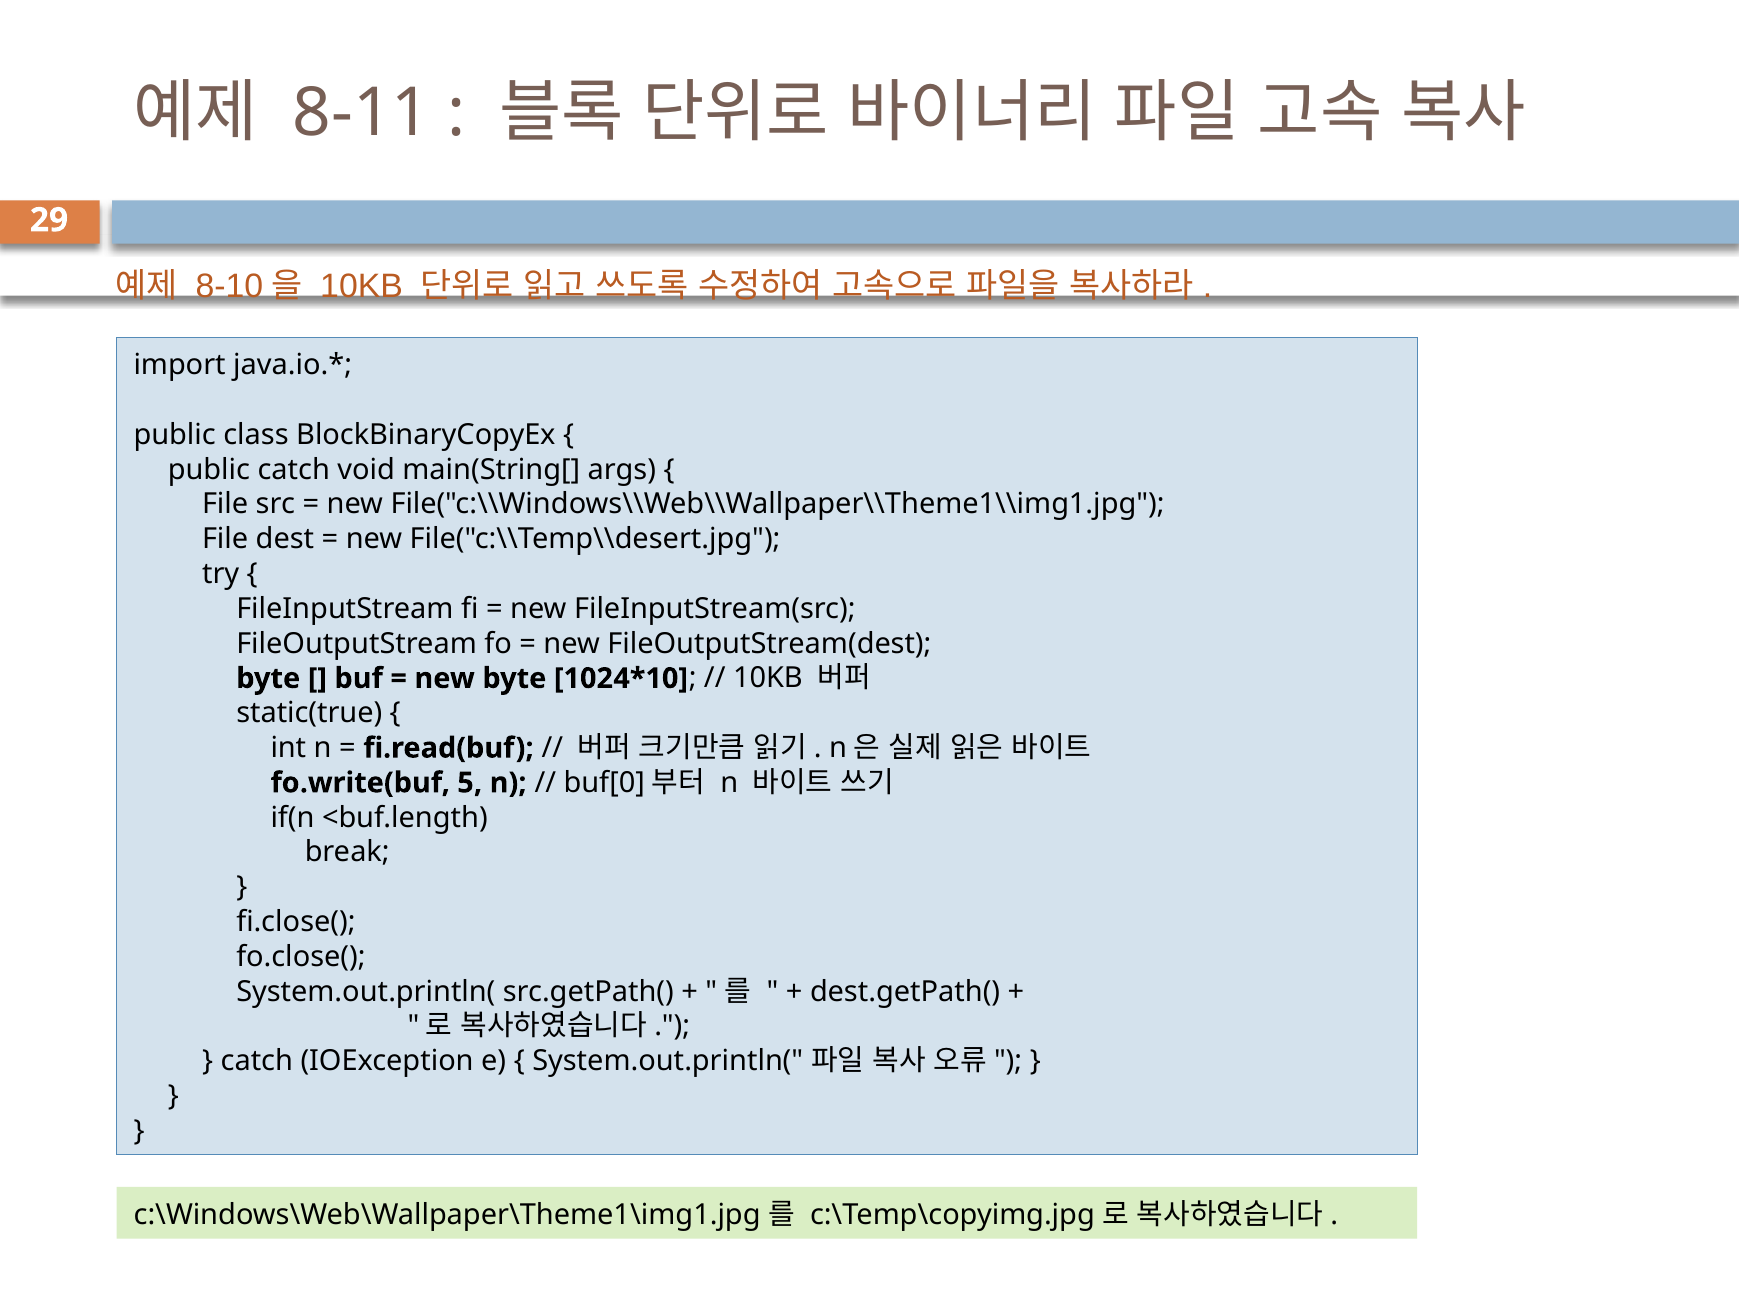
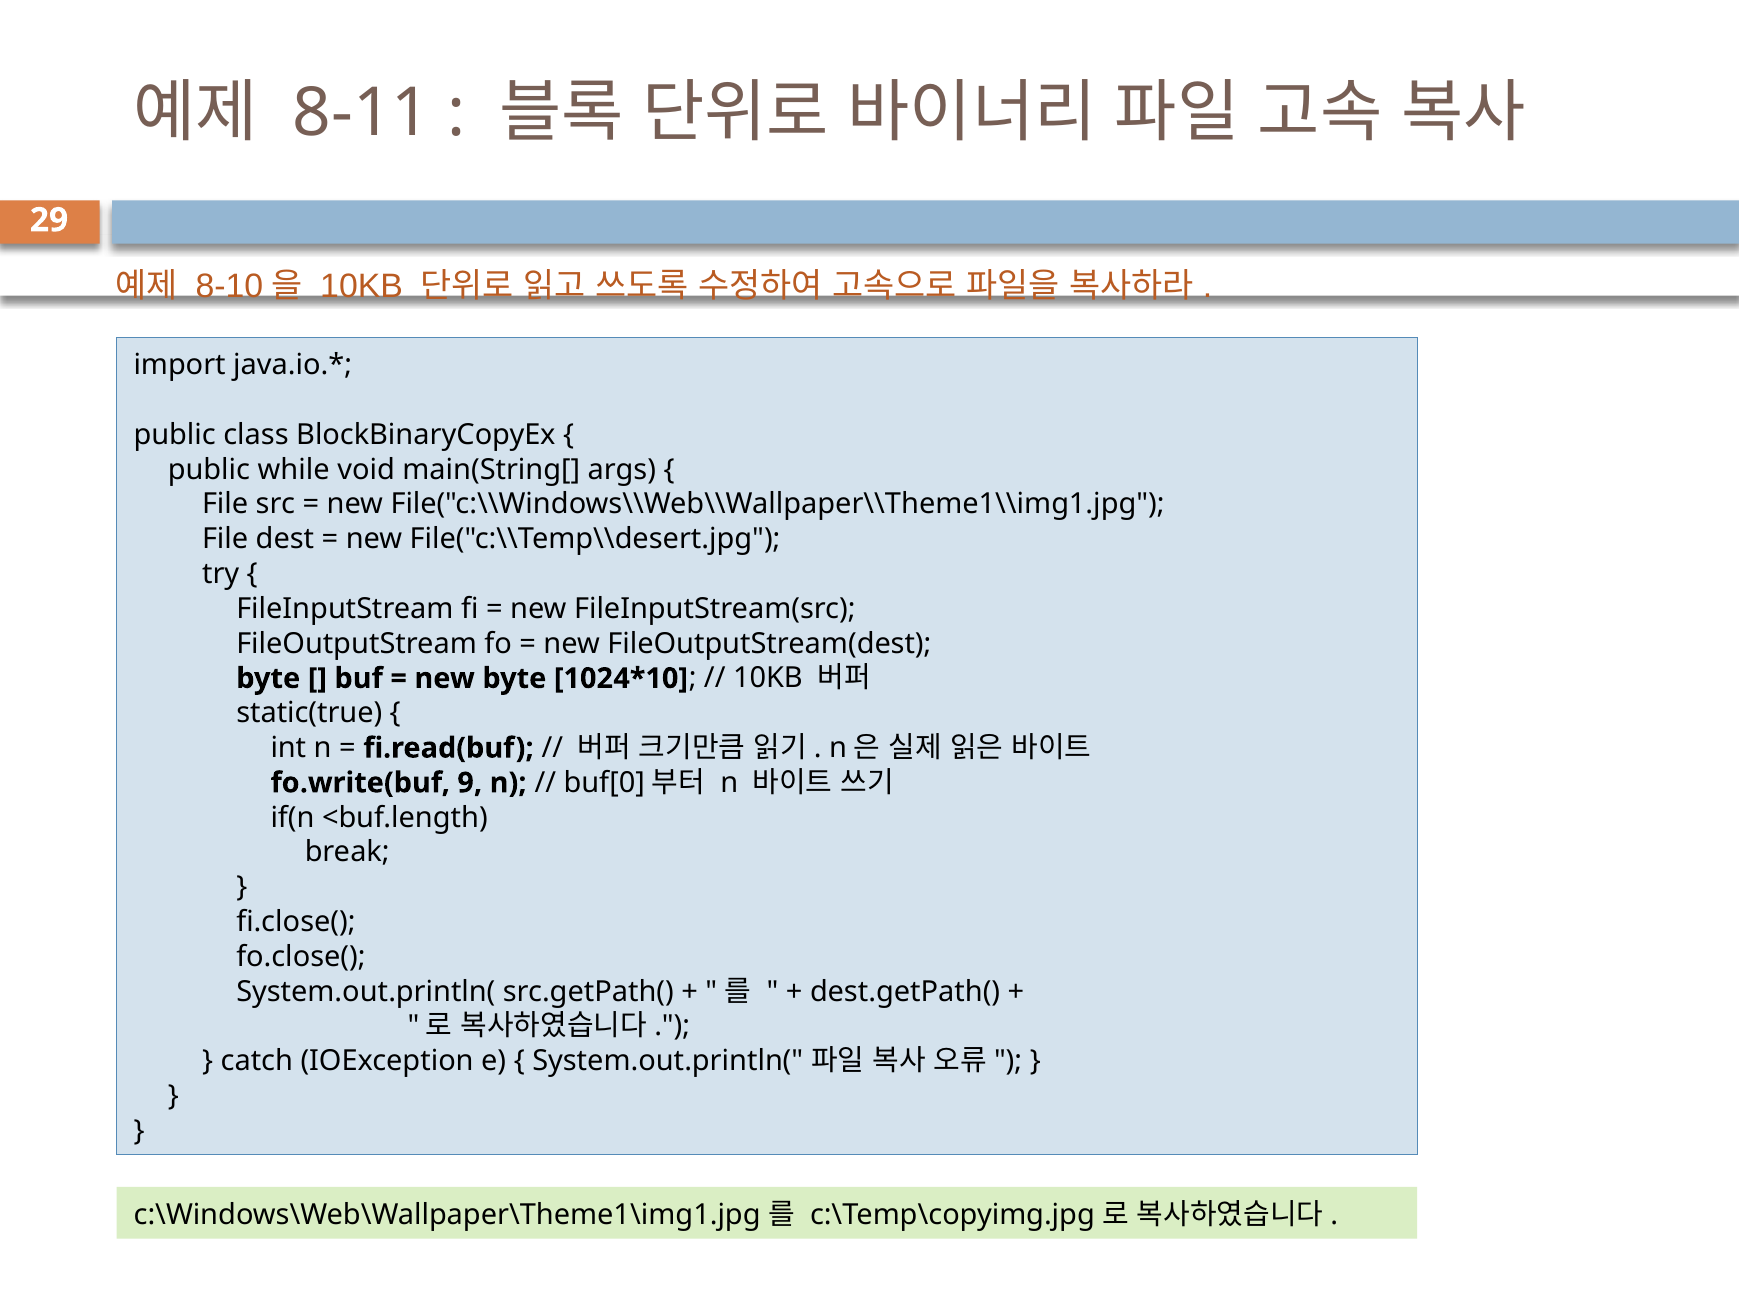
public catch: catch -> while (294, 469)
5: 5 -> 9 (470, 782)
